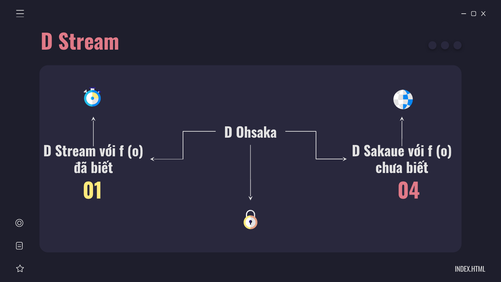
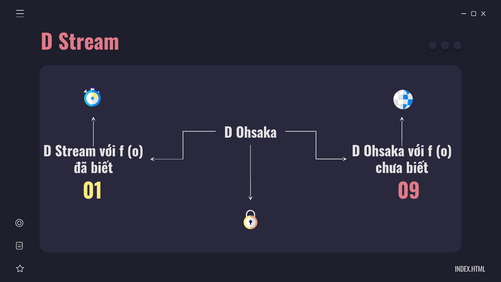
Sakaue: Sakaue -> Ohsaka (384, 152)
04: 04 -> 09 (409, 192)
